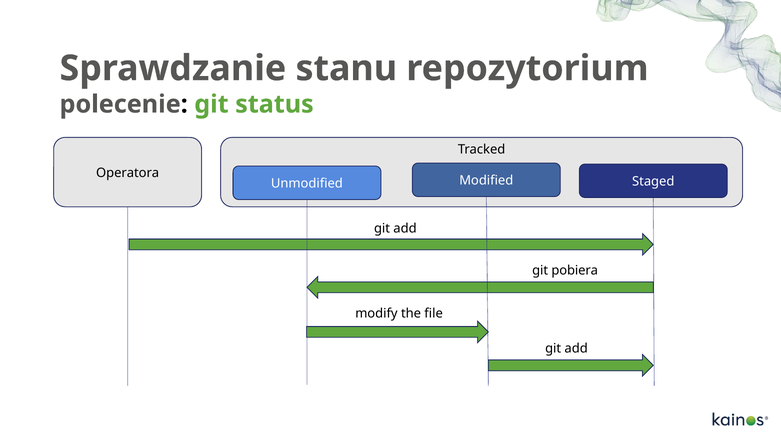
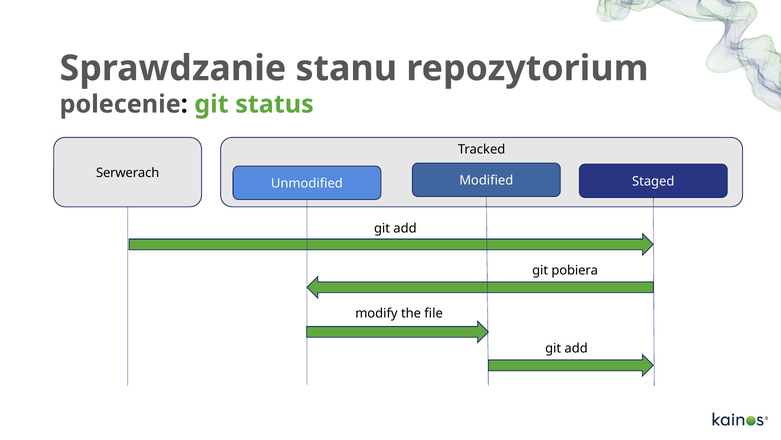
Operatora: Operatora -> Serwerach (128, 173)
